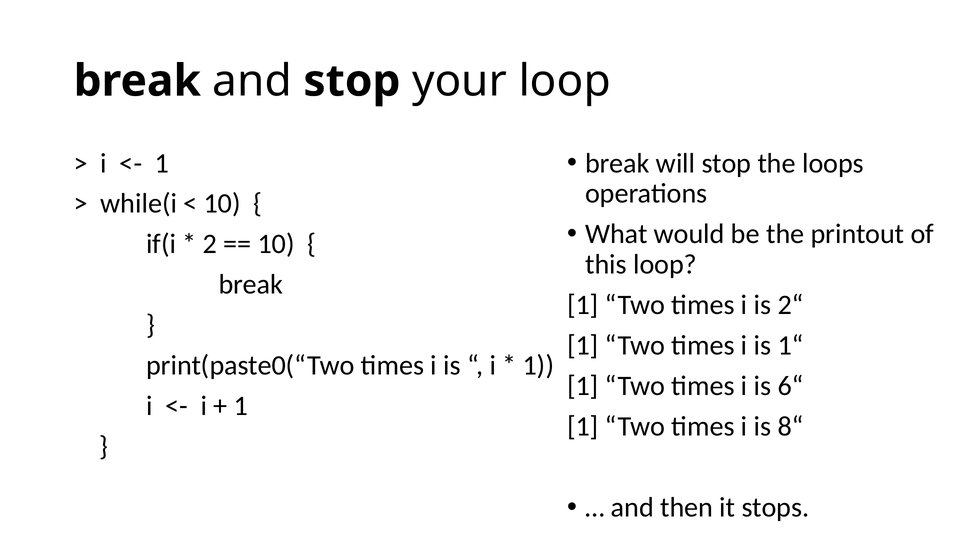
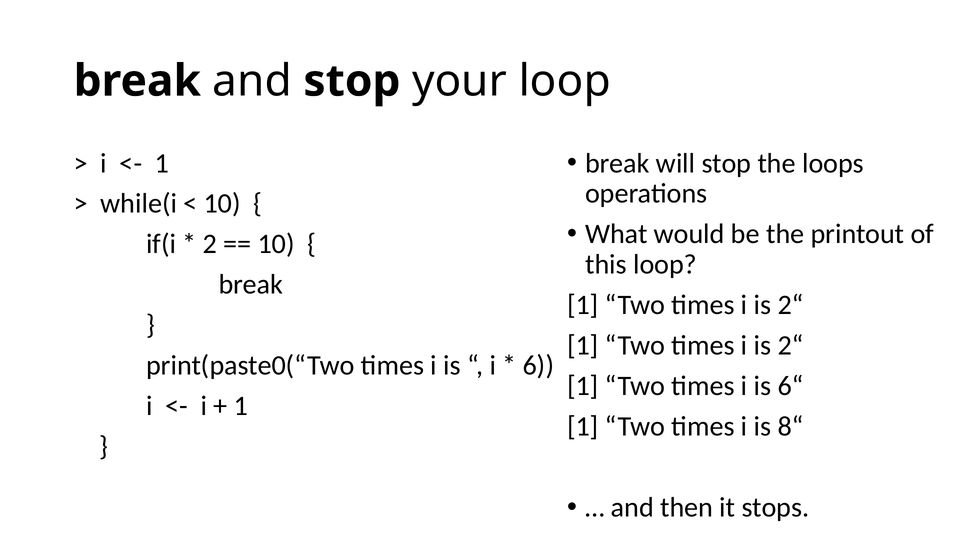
1“: 1“ -> 2“ (791, 346)
1: 1 -> 6 (538, 366)
